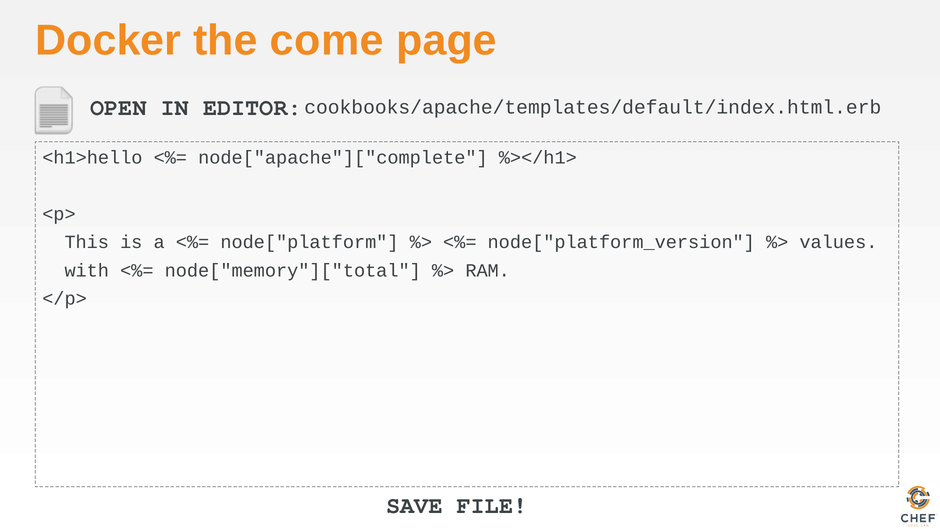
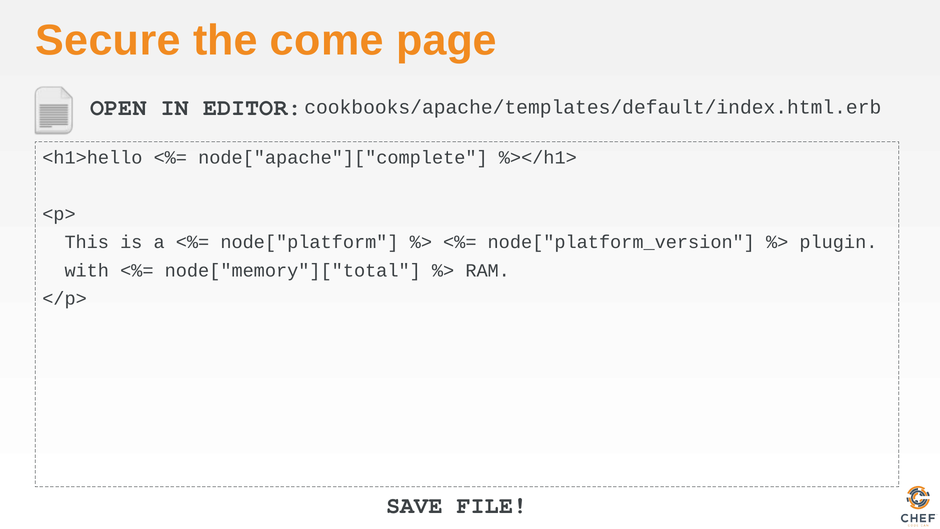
Docker: Docker -> Secure (108, 41)
values: values -> plugin (838, 242)
